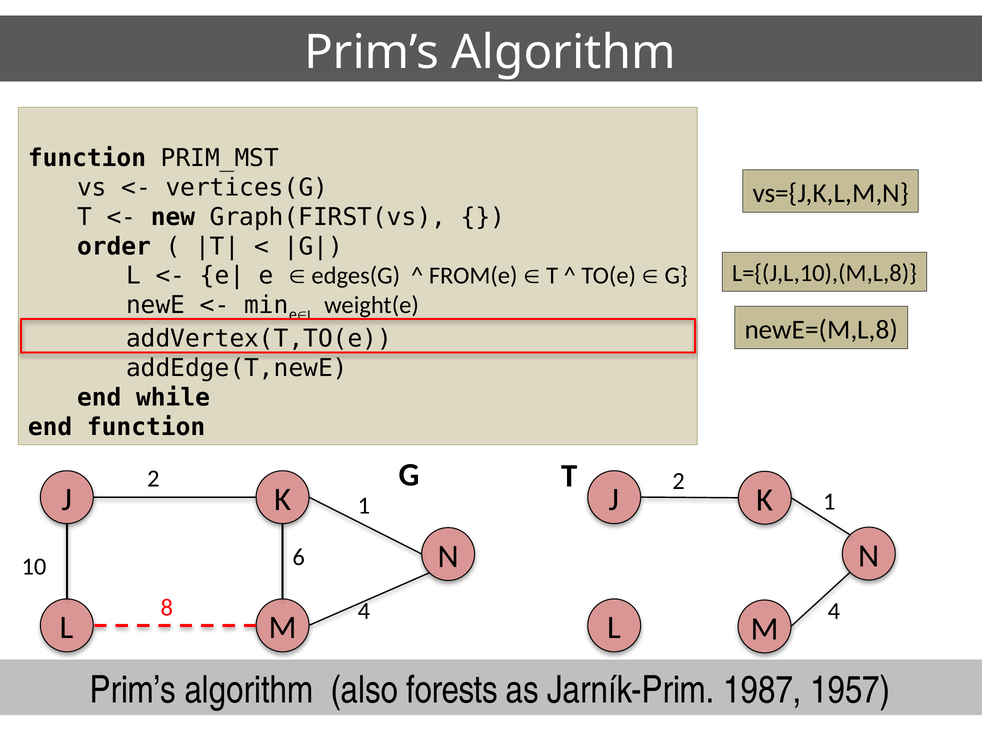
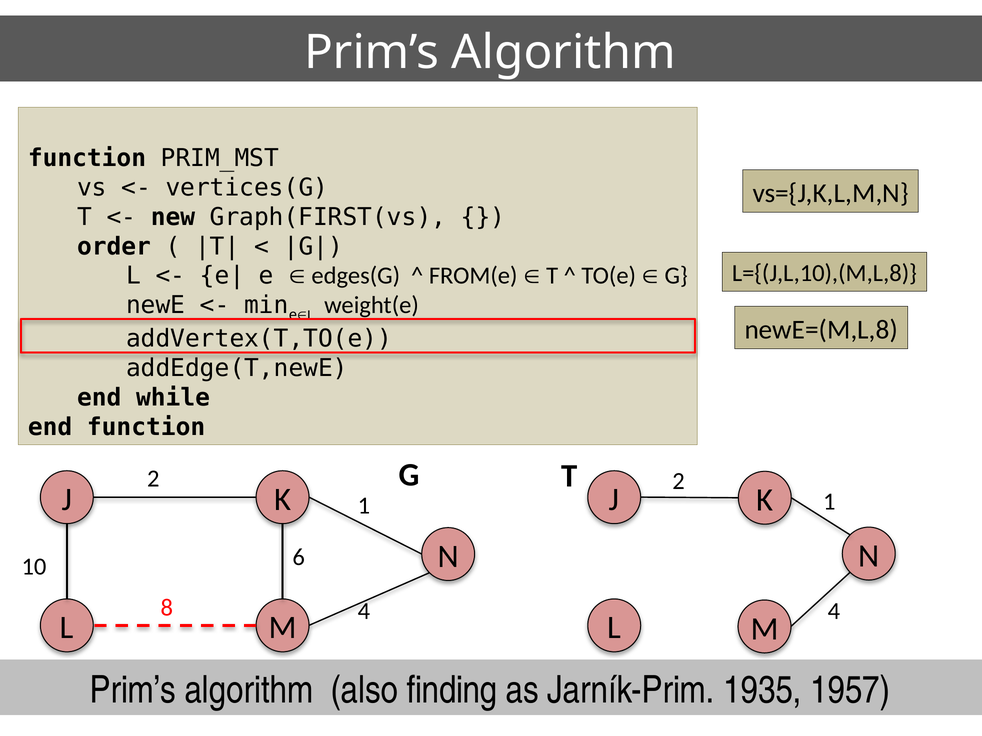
forests: forests -> finding (452, 690)
1987: 1987 -> 1935 (762, 690)
